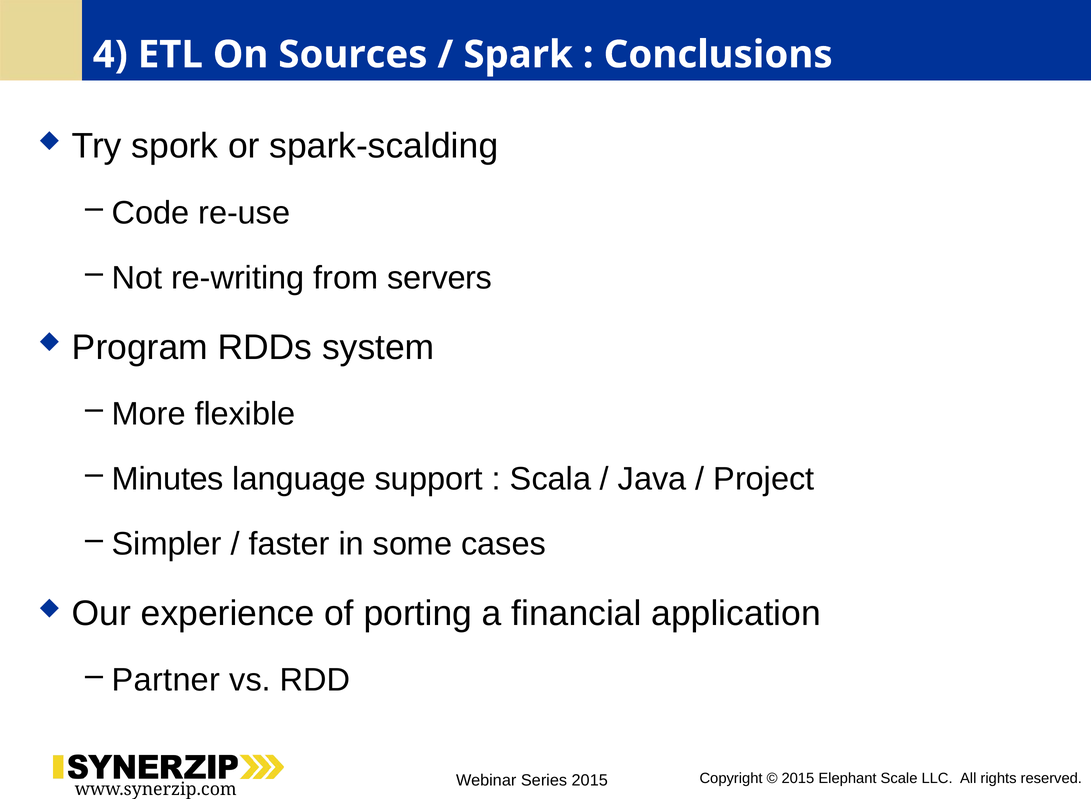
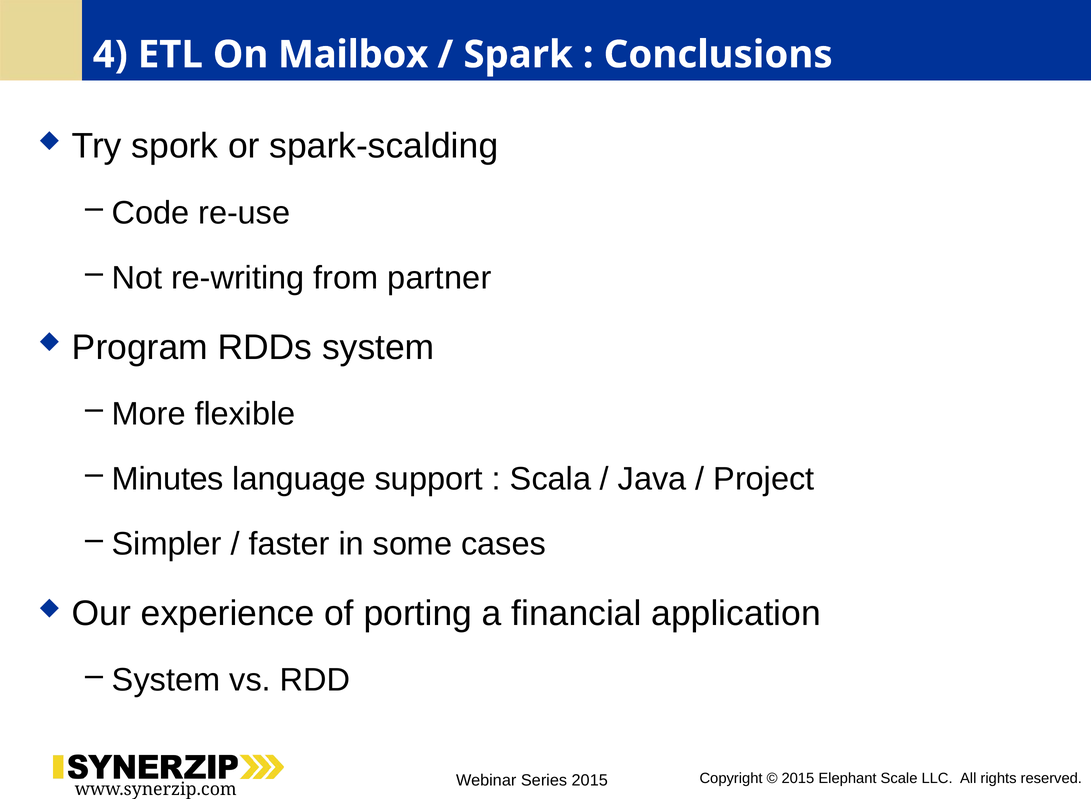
Sources: Sources -> Mailbox (353, 55)
servers: servers -> partner (439, 278)
Partner: Partner -> System (166, 680)
